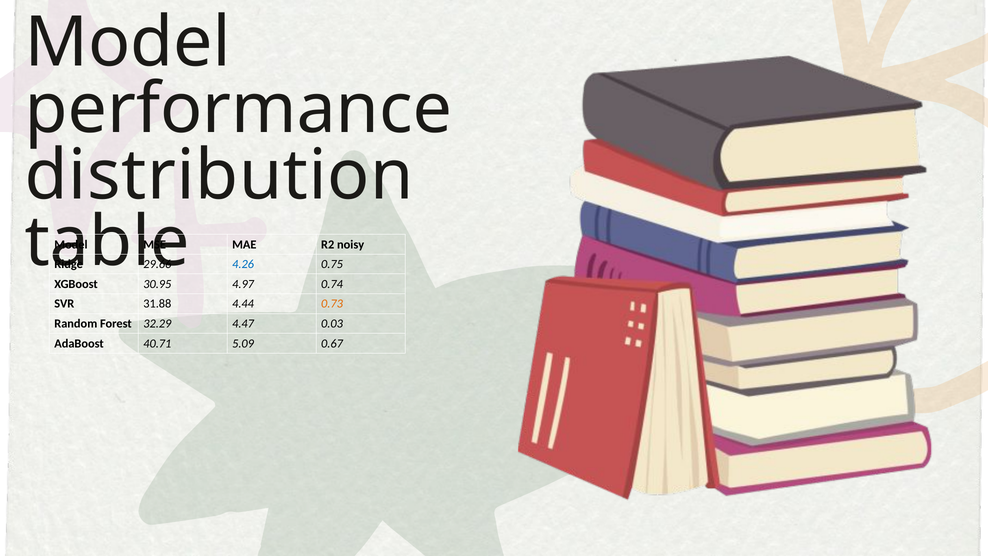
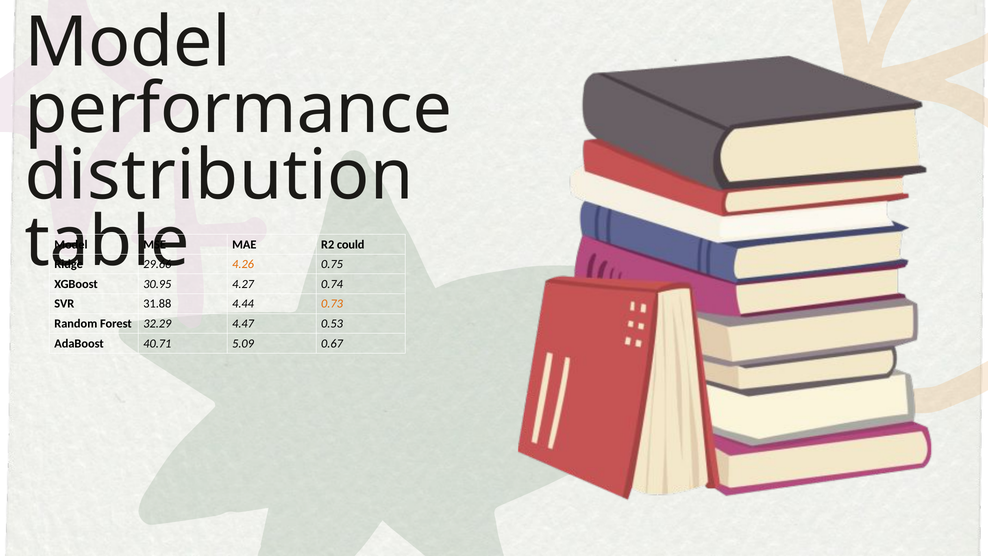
noisy: noisy -> could (351, 244)
4.26 colour: blue -> orange (243, 264)
4.97: 4.97 -> 4.27 (243, 284)
0.03: 0.03 -> 0.53 (332, 324)
